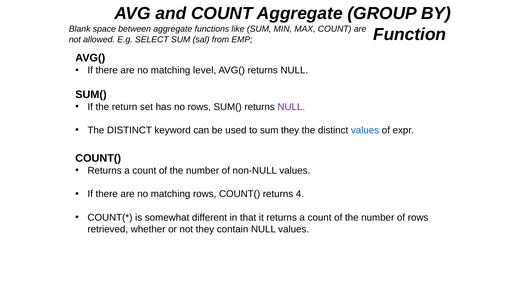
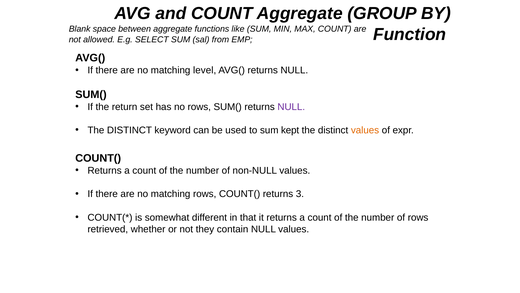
sum they: they -> kept (290, 130)
values colour: blue -> orange (365, 130)
4: 4 -> 3 (300, 194)
